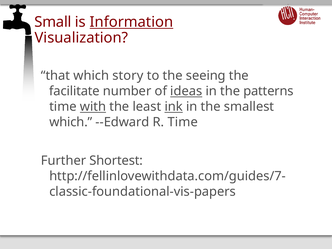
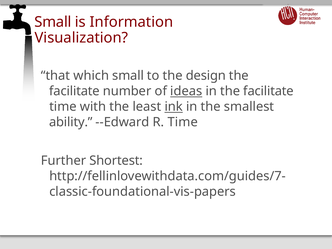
Information underline: present -> none (131, 22)
which story: story -> small (128, 76)
seeing: seeing -> design (206, 76)
in the patterns: patterns -> facilitate (268, 91)
with underline: present -> none (93, 107)
which: which -> ability (71, 122)
